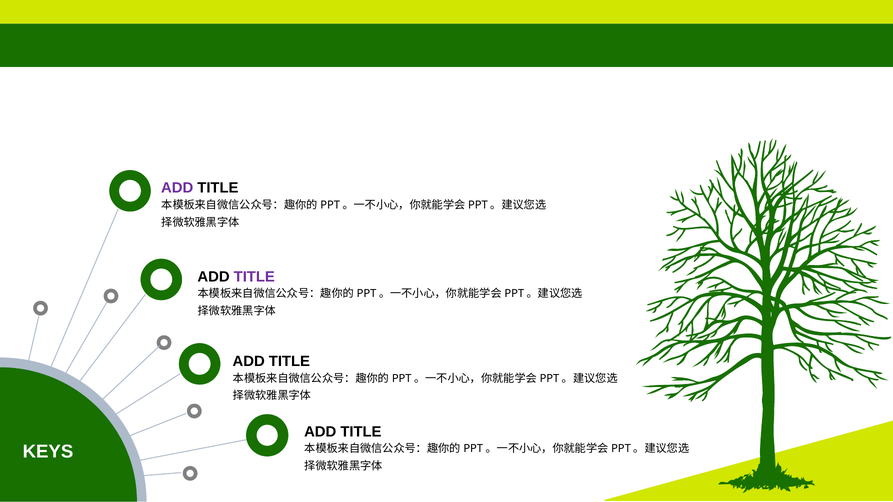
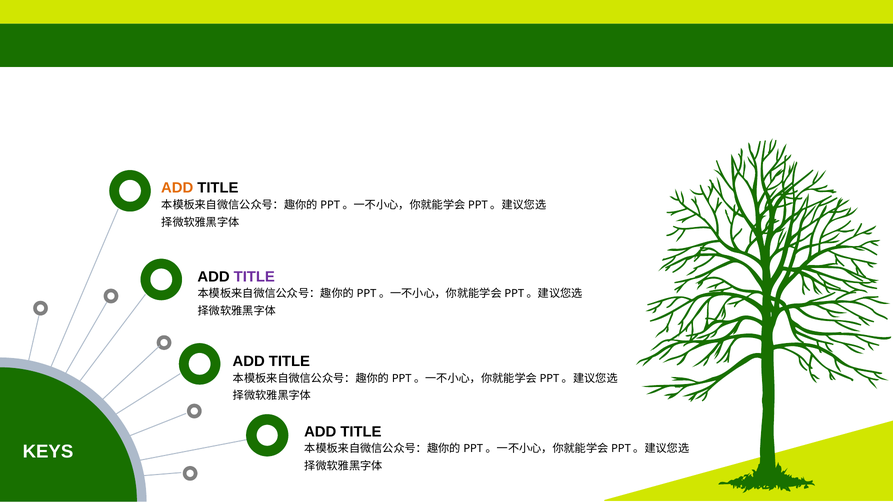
ADD colour: purple -> orange (177, 188)
